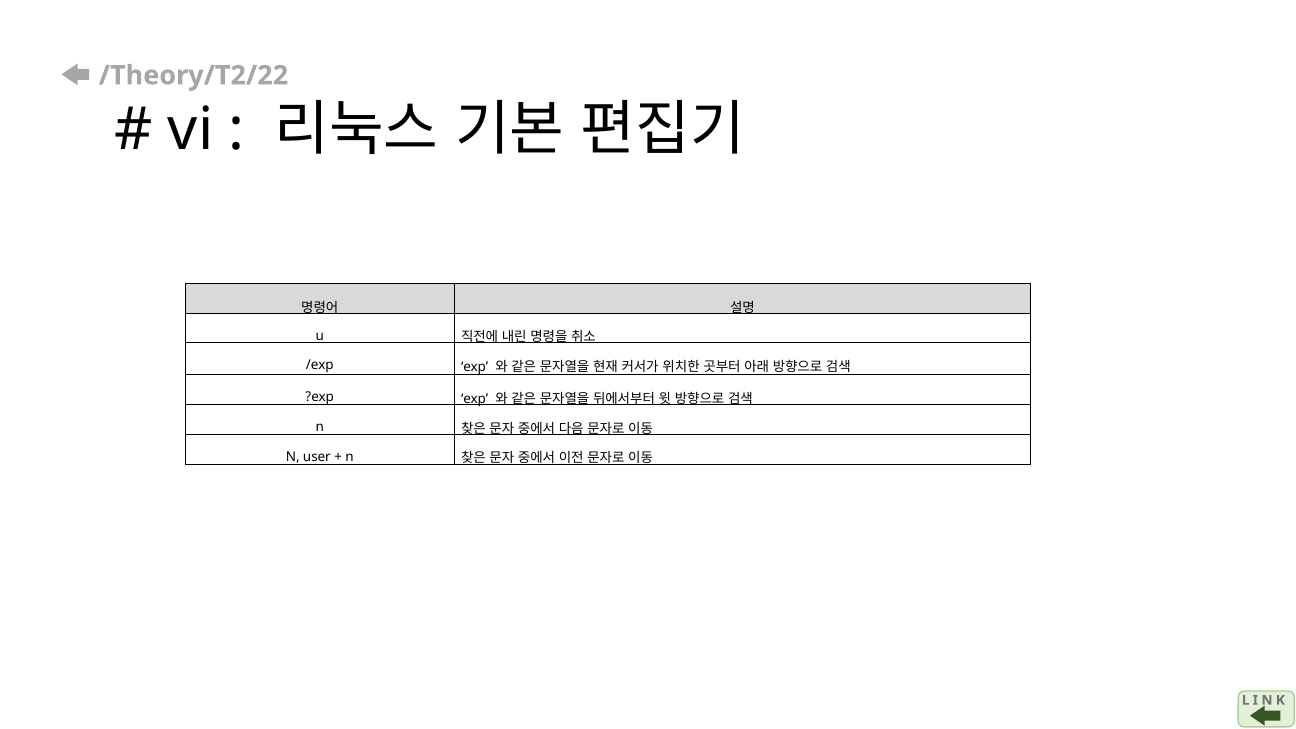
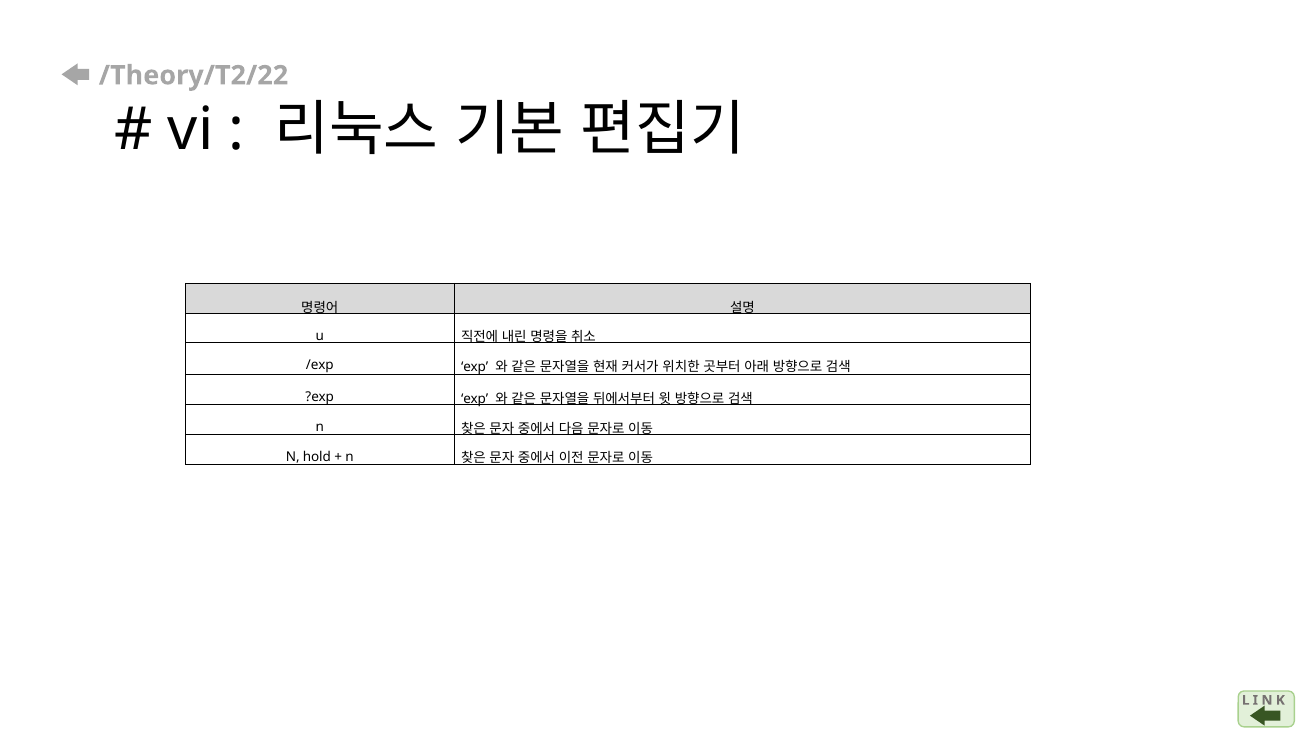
user: user -> hold (317, 457)
